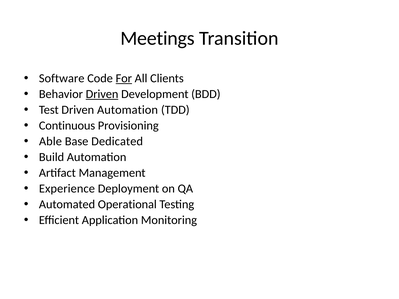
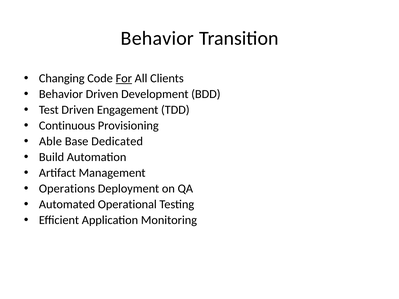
Meetings: Meetings -> Behavior (157, 38)
Software: Software -> Changing (62, 78)
Driven underline: present -> none (102, 94)
Driven Automation: Automation -> Engagement (128, 110)
Experience: Experience -> Operations (67, 189)
